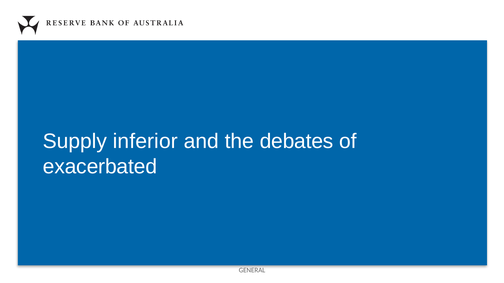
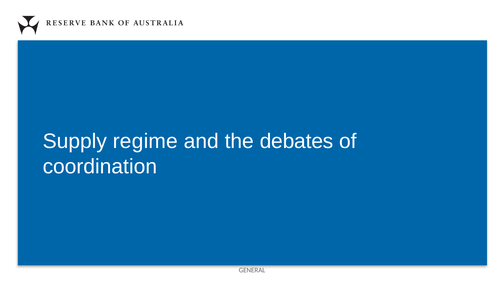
inferior: inferior -> regime (145, 142)
exacerbated: exacerbated -> coordination (100, 167)
